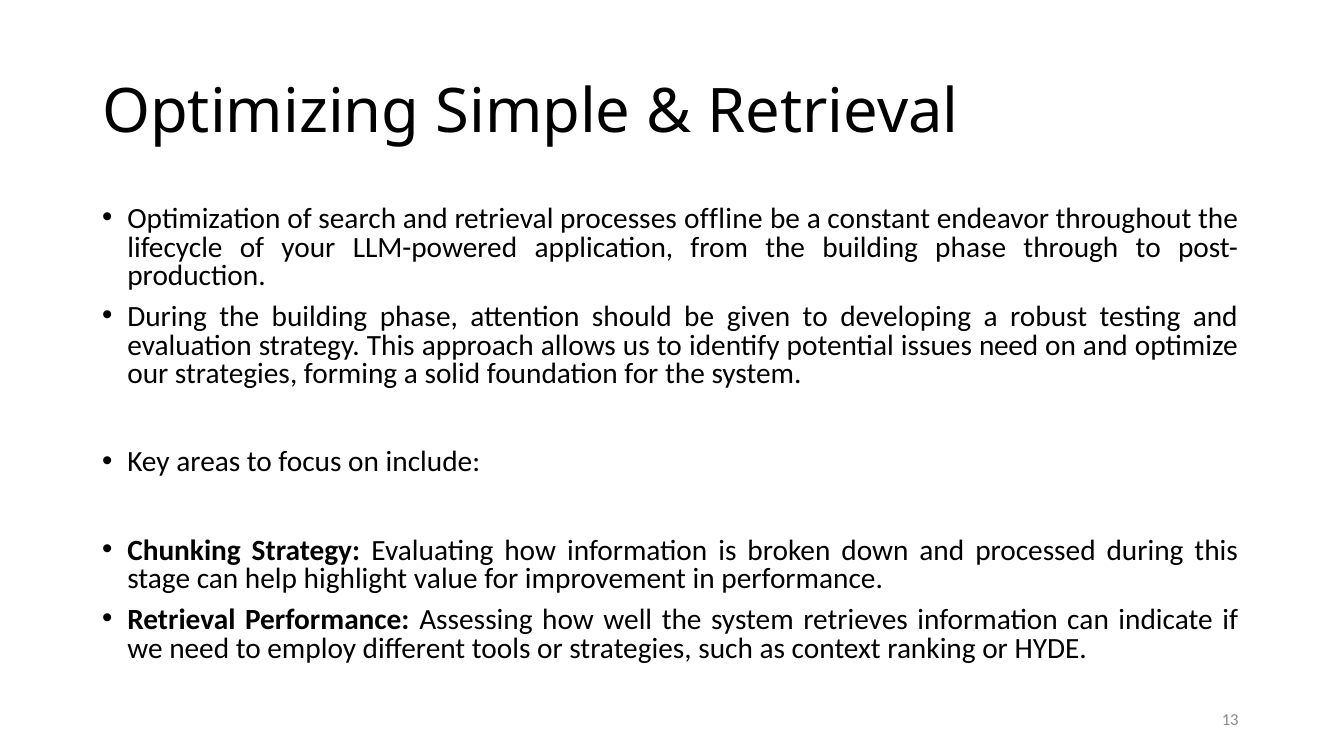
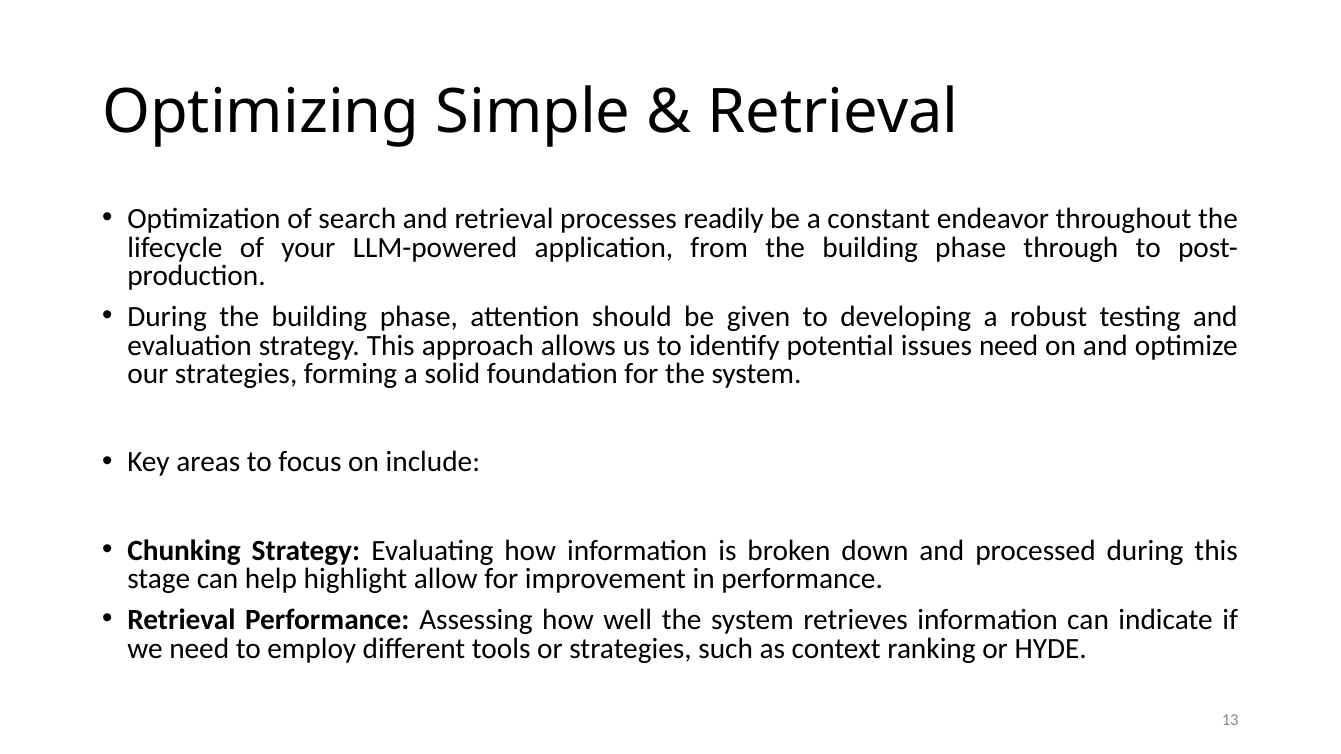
offline: offline -> readily (724, 219)
value: value -> allow (446, 579)
